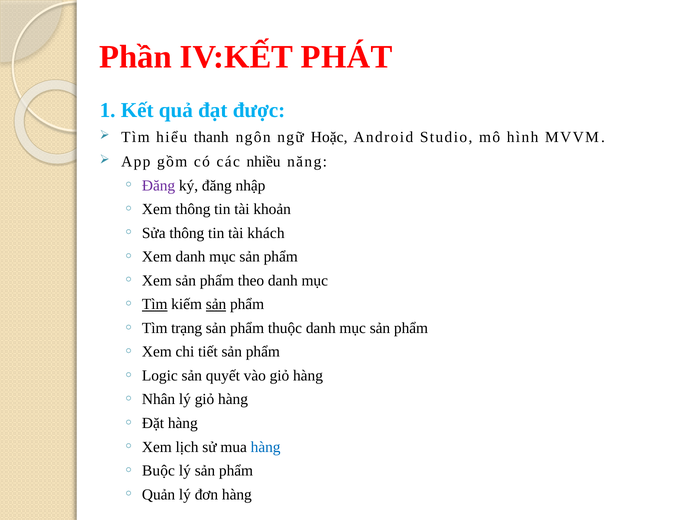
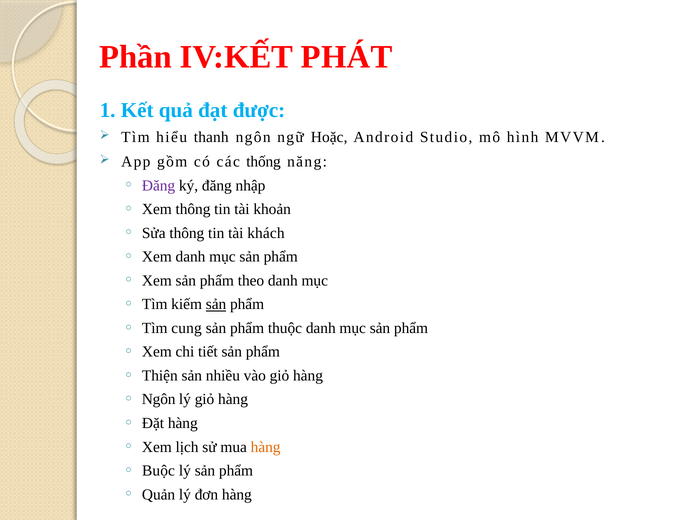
nhiều: nhiều -> thống (264, 162)
Tìm underline: present -> none (155, 304)
trạng: trạng -> cung (187, 328)
Logic: Logic -> Thiện (160, 375)
quyết: quyết -> nhiều (223, 375)
Nhân: Nhân -> Ngôn (159, 399)
hàng colour: blue -> orange (266, 447)
